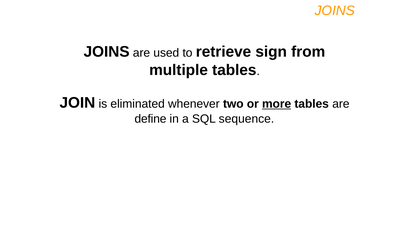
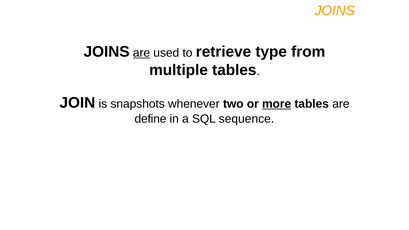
are underline: none -> present (141, 53)
sign: sign -> type (271, 52)
eliminated: eliminated -> snapshots (138, 104)
